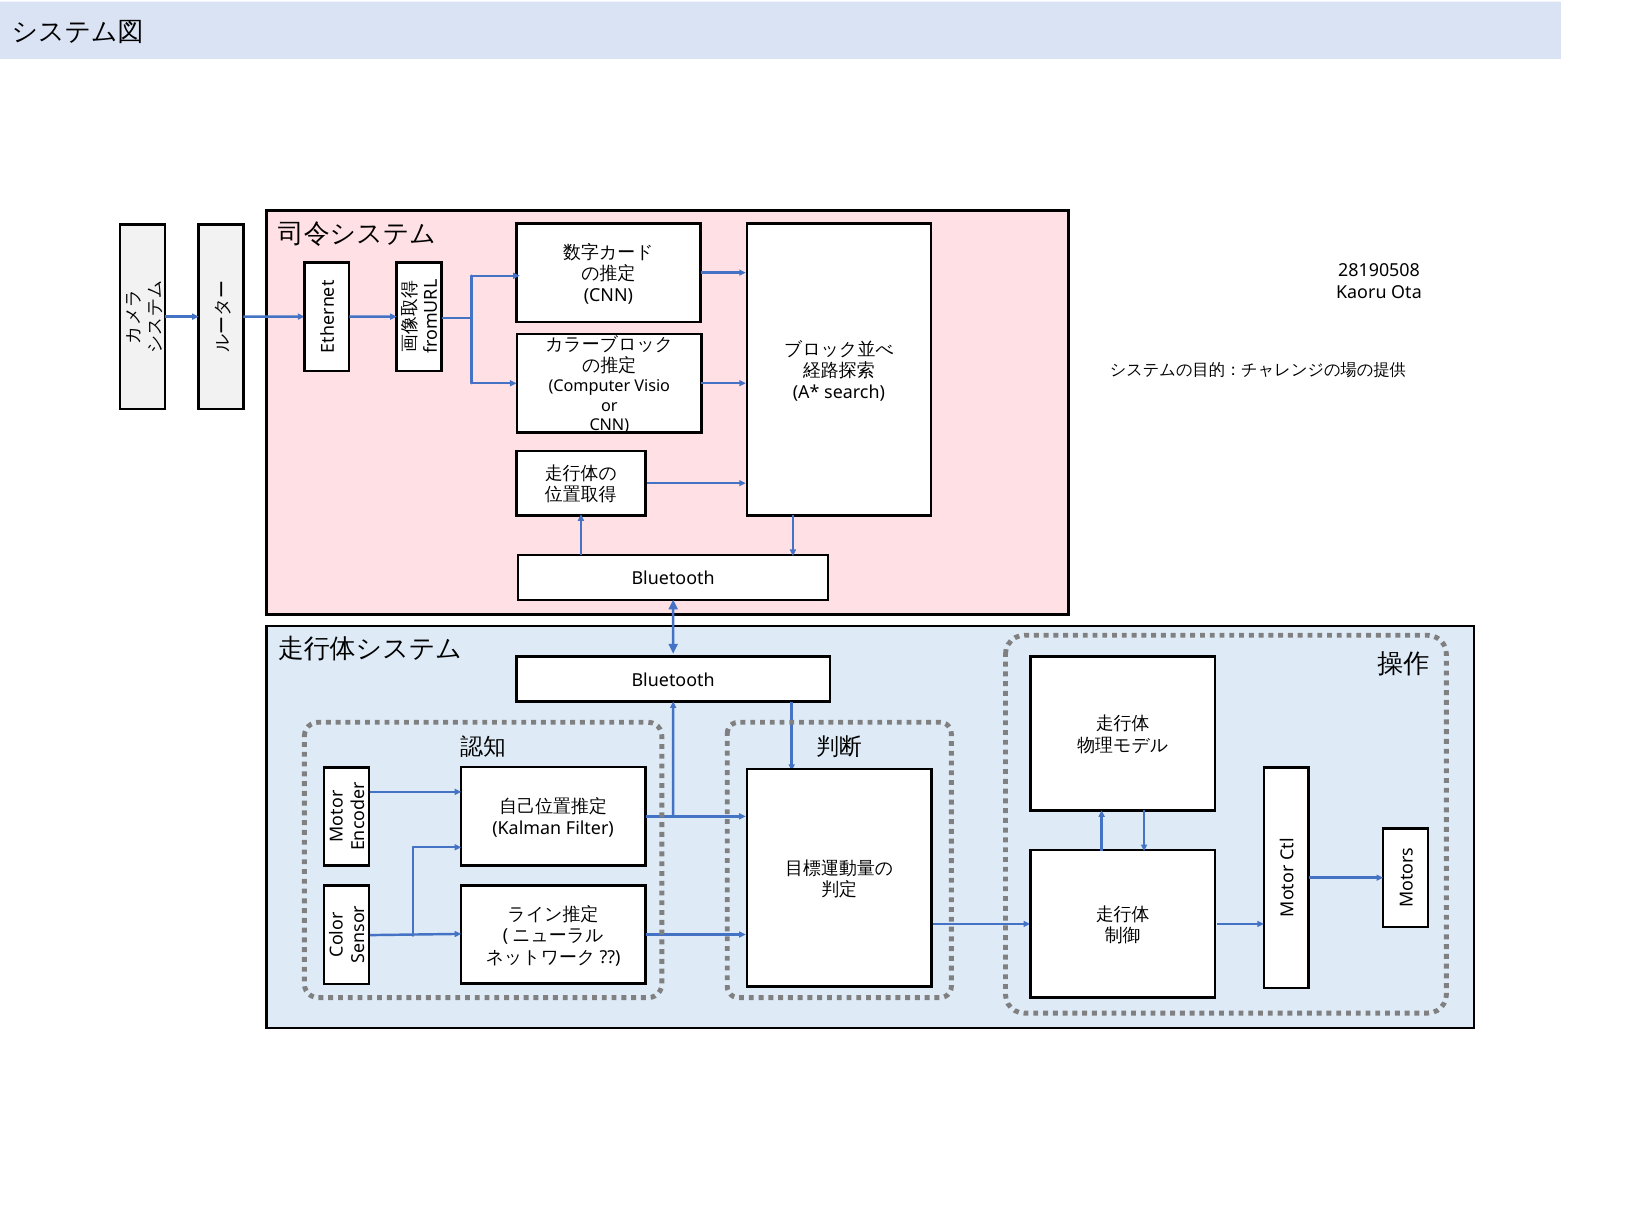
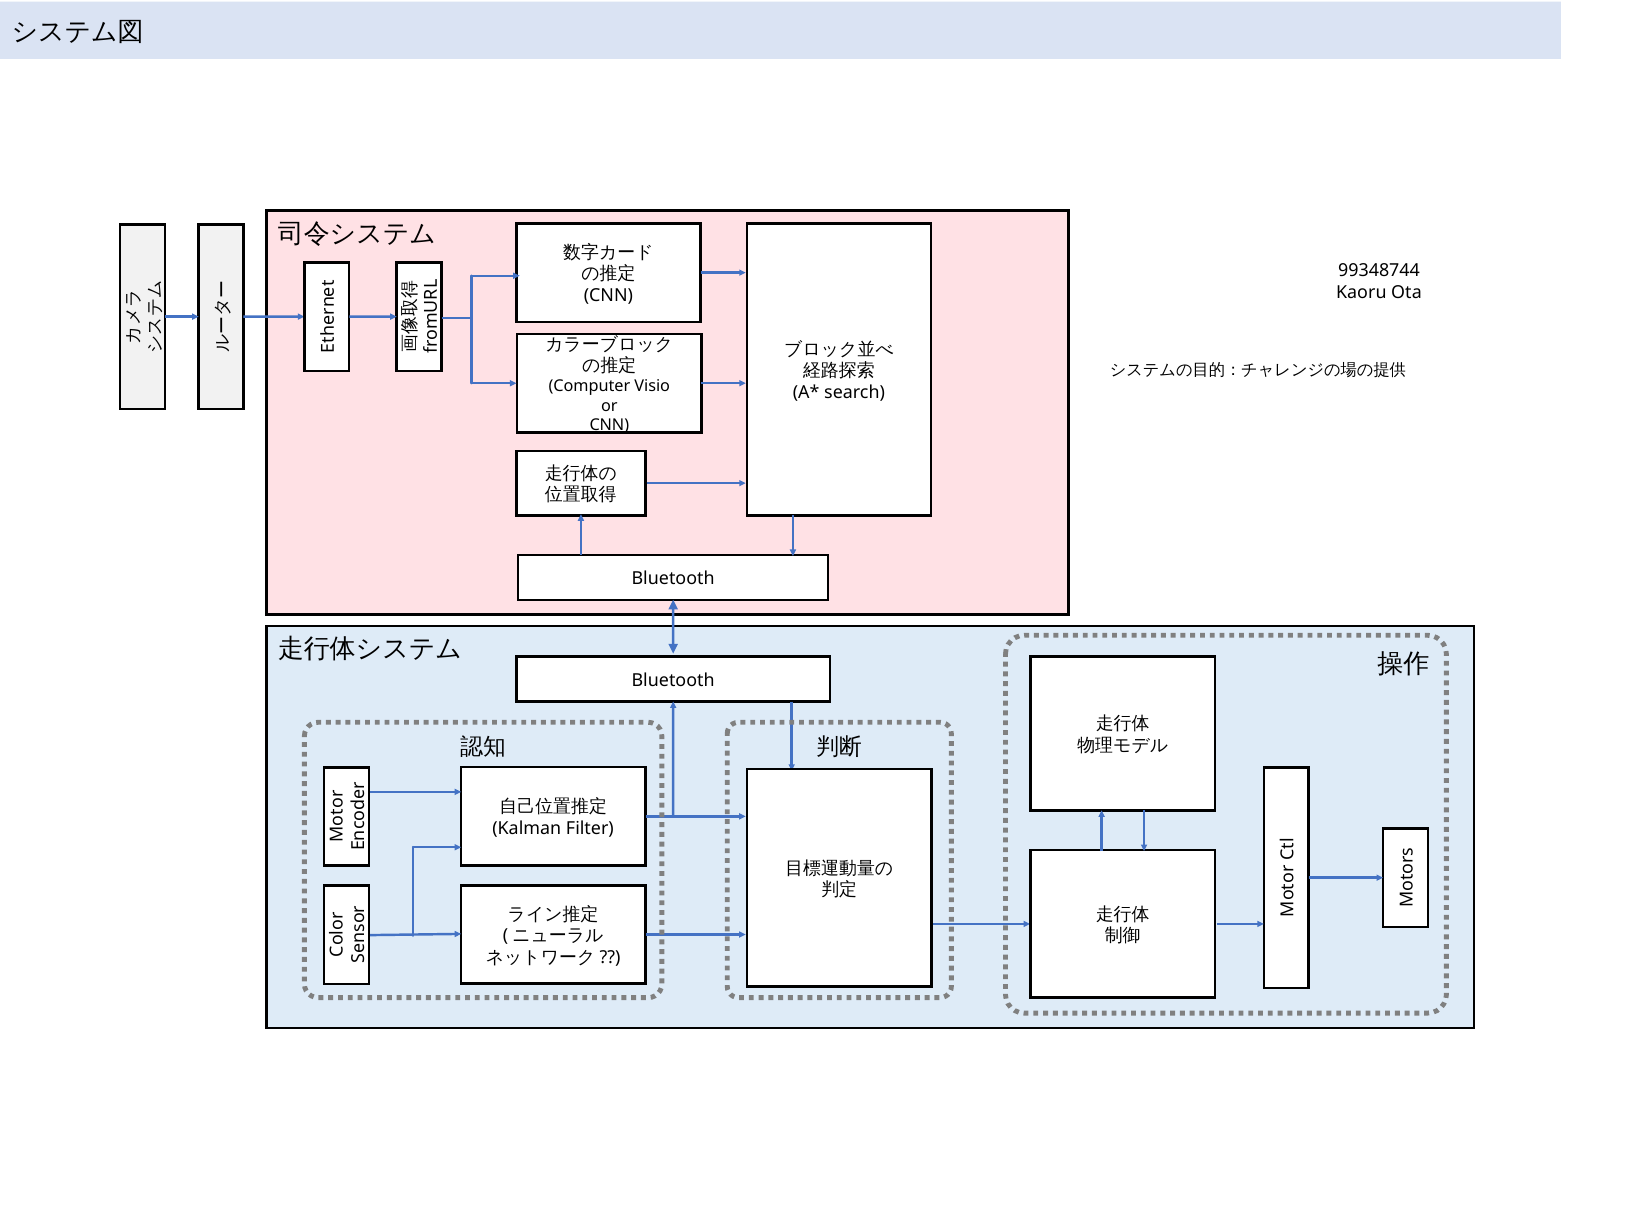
28190508: 28190508 -> 99348744 (1379, 271)
